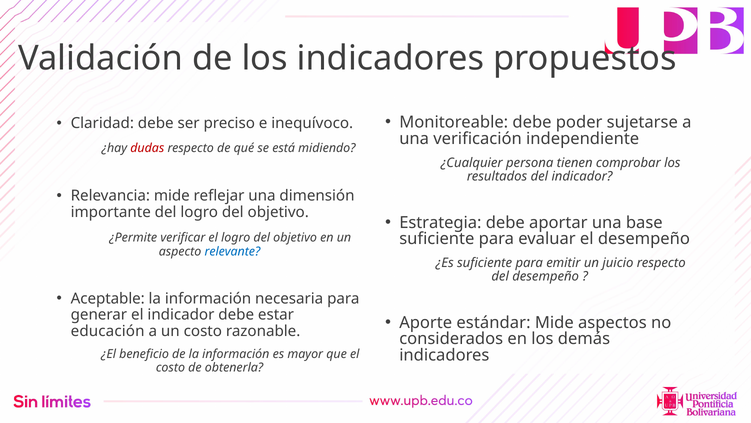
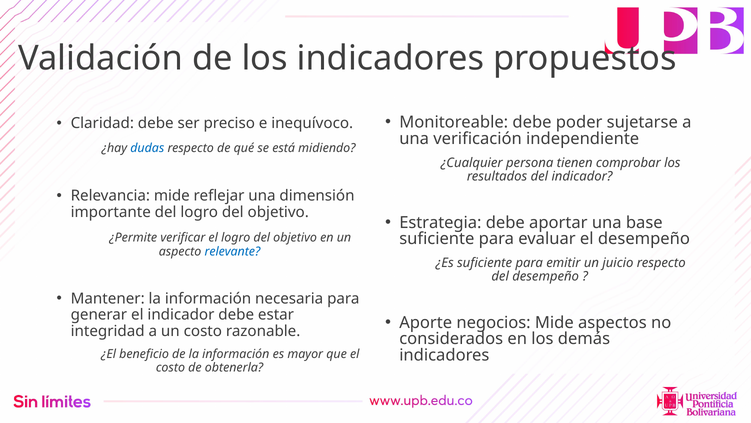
dudas colour: red -> blue (147, 148)
Aceptable: Aceptable -> Mantener (108, 298)
estándar: estándar -> negocios (494, 322)
educación: educación -> integridad (108, 331)
